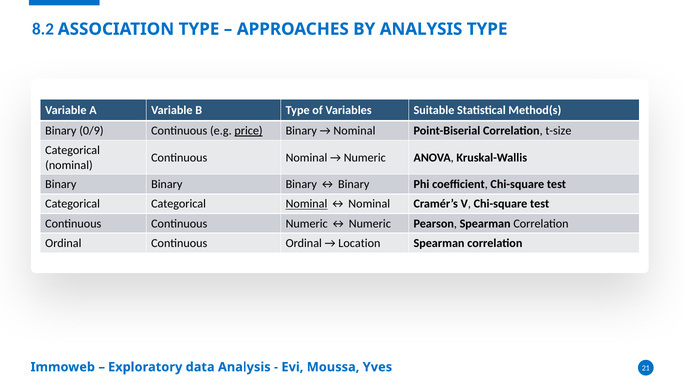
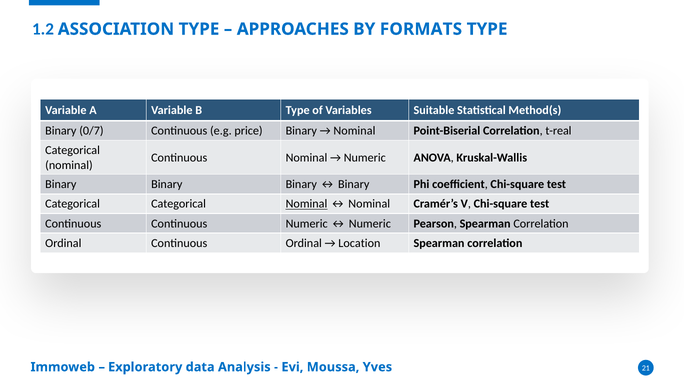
8.2: 8.2 -> 1.2 (43, 29)
BY ANALYSIS: ANALYSIS -> FORMATS (421, 29)
0/9: 0/9 -> 0/7 (91, 131)
price underline: present -> none (249, 131)
t-size: t-size -> t-real (558, 131)
